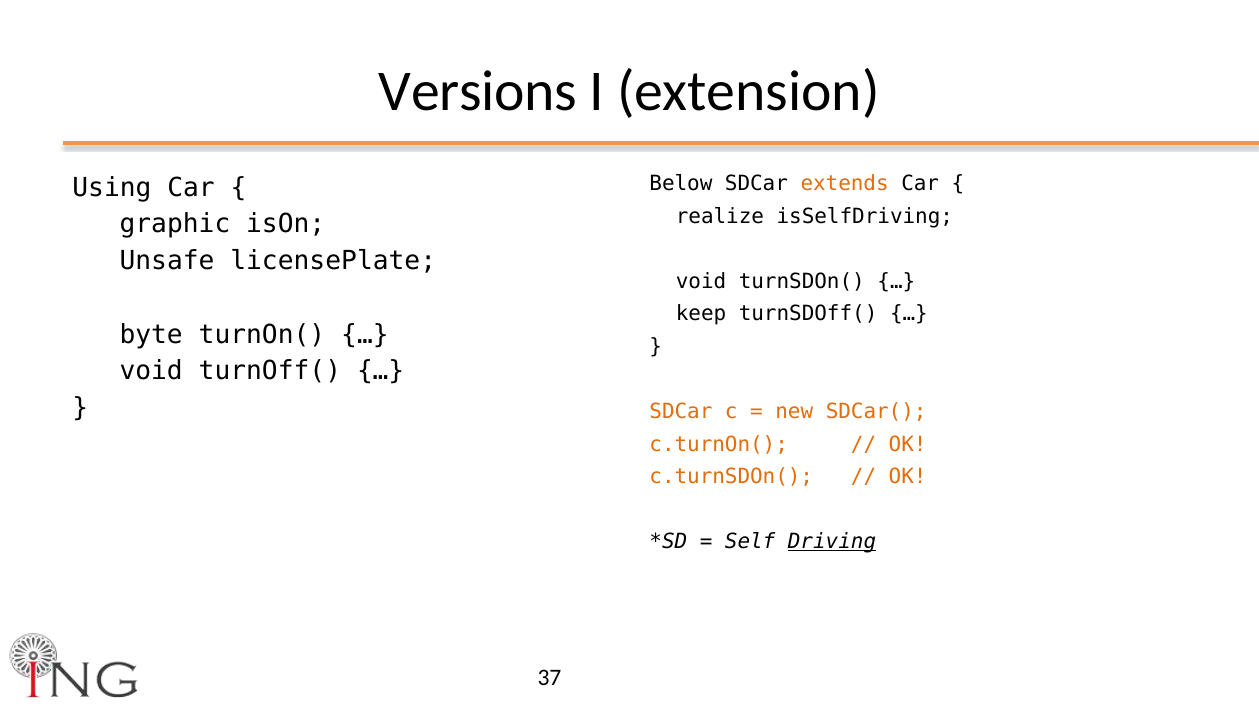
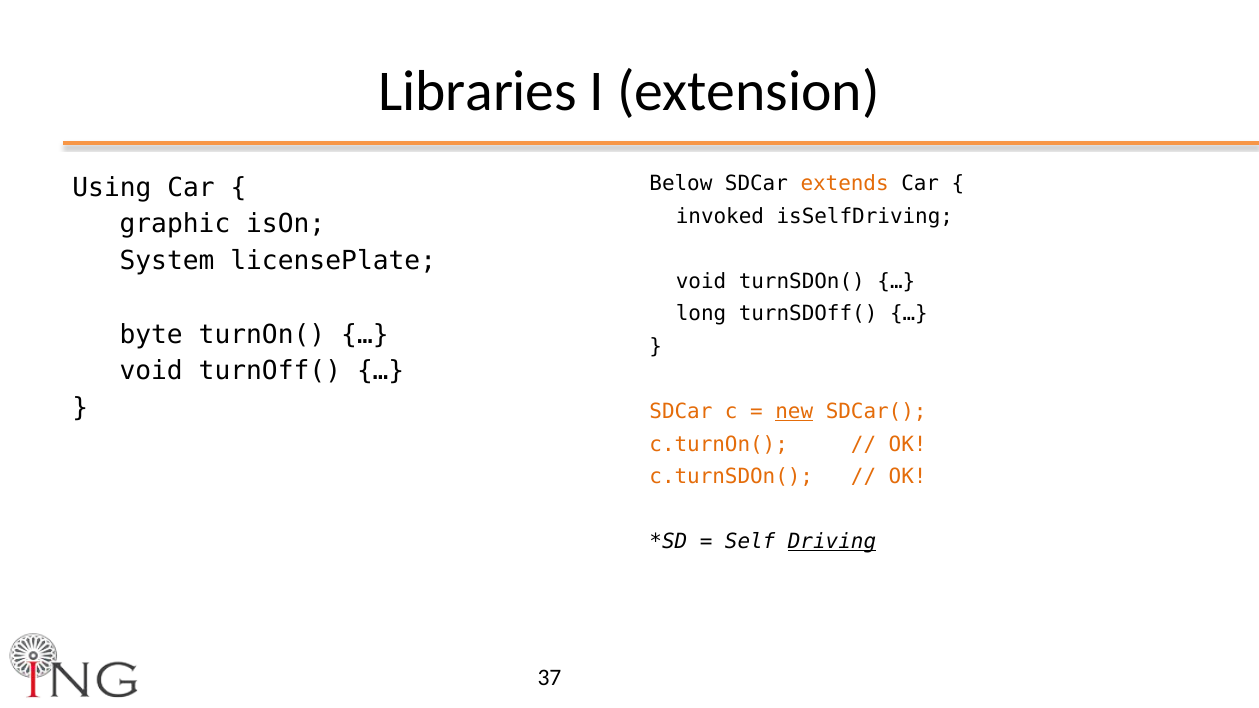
Versions: Versions -> Libraries (478, 91)
realize: realize -> invoked (720, 217)
Unsafe: Unsafe -> System (167, 261)
keep: keep -> long (701, 314)
new underline: none -> present (794, 412)
